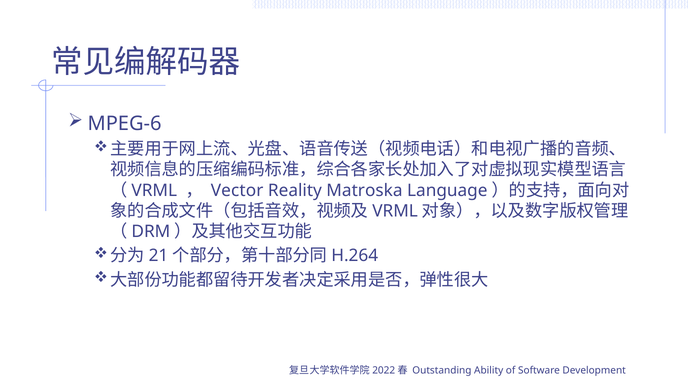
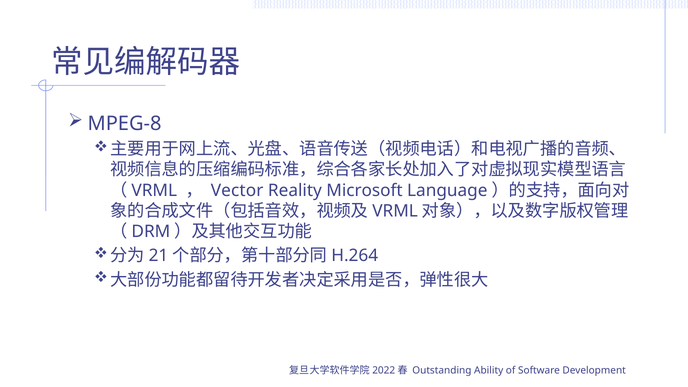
MPEG-6: MPEG-6 -> MPEG-8 (125, 124)
Matroska: Matroska -> Microsoft (364, 190)
